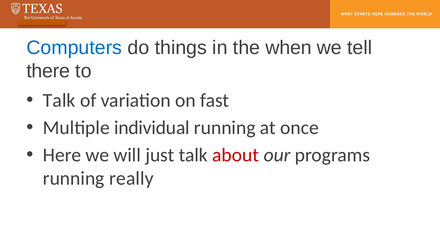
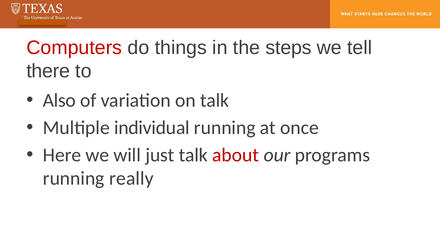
Computers colour: blue -> red (74, 48)
when: when -> steps (289, 48)
Talk: Talk -> Also (59, 101)
on fast: fast -> talk (215, 101)
